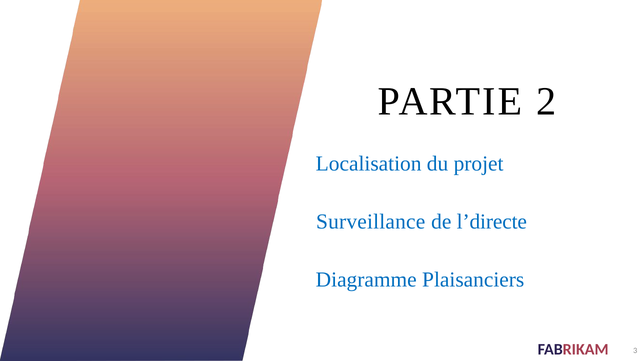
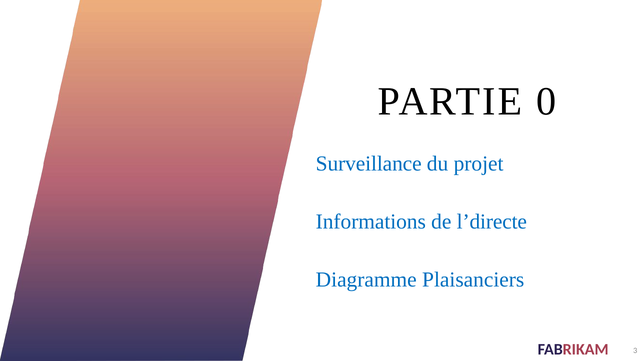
2: 2 -> 0 (546, 101)
Localisation: Localisation -> Surveillance (369, 164)
Surveillance: Surveillance -> Informations (371, 222)
